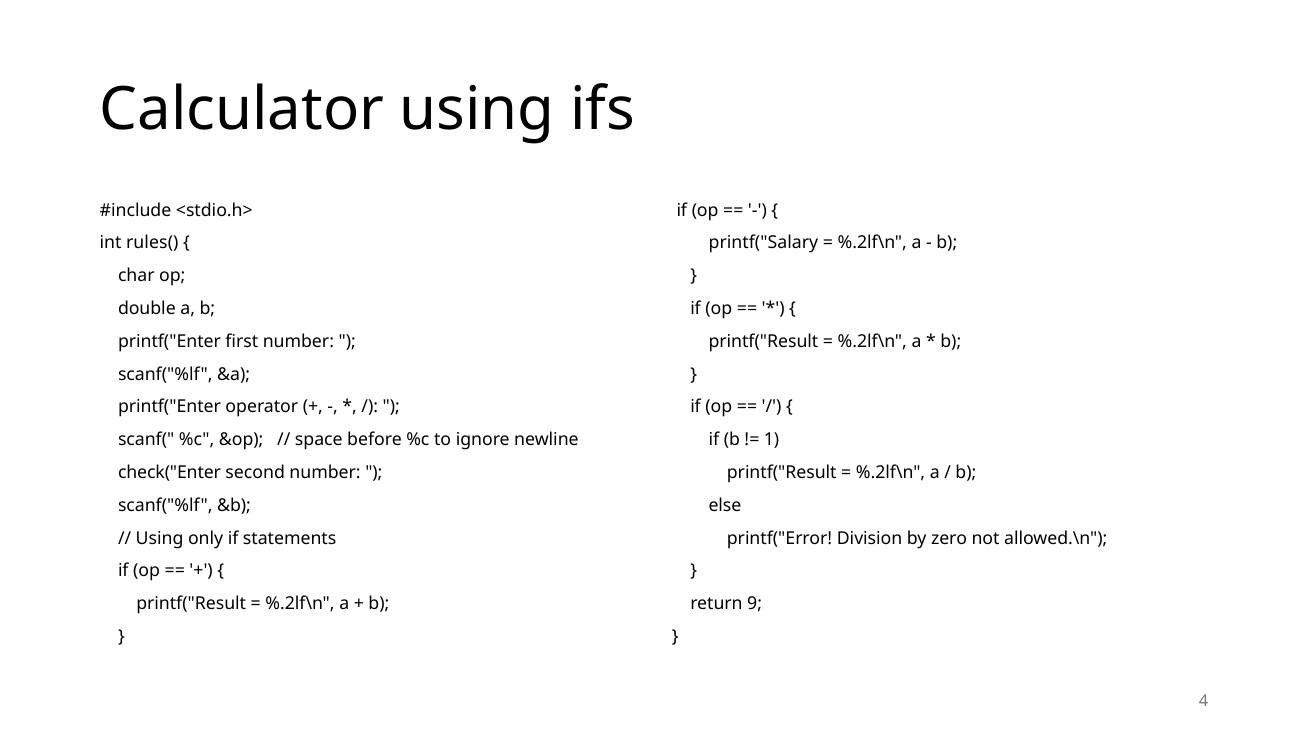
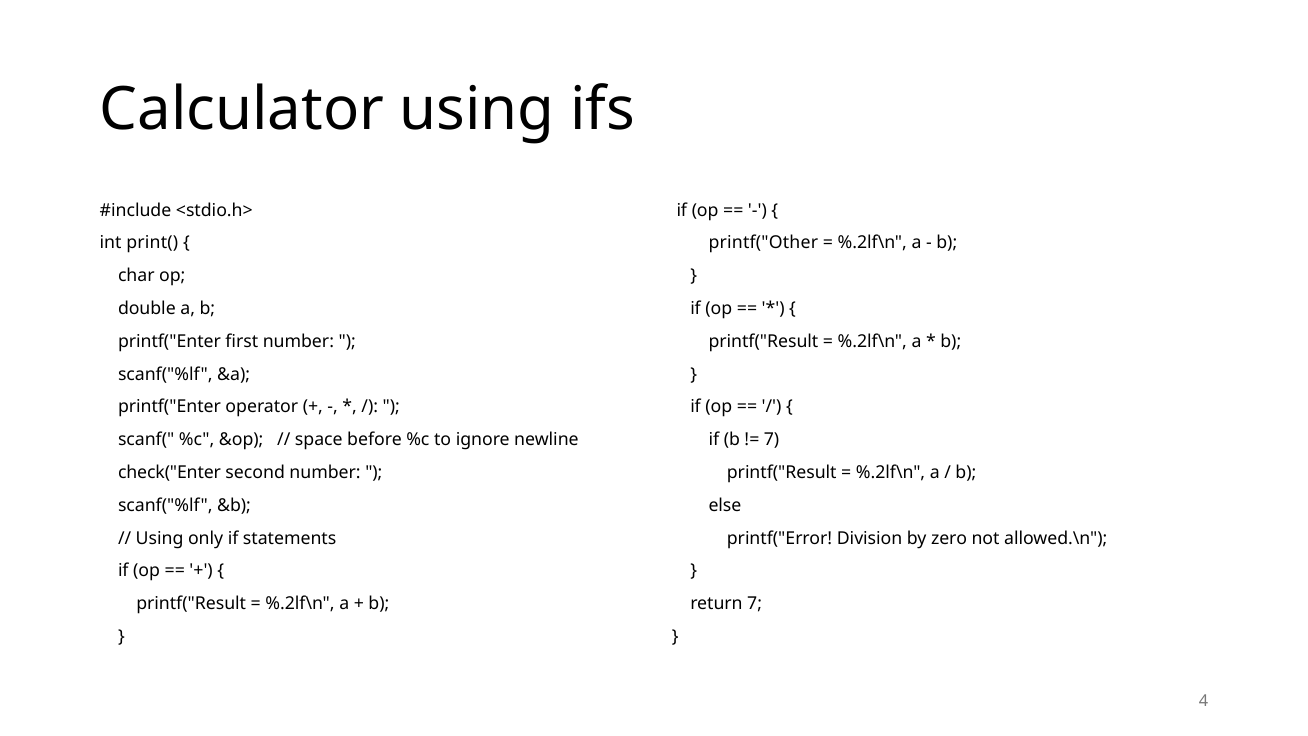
rules(: rules( -> print( (152, 243)
printf("Salary: printf("Salary -> printf("Other (763, 243)
1: 1 -> 7 (772, 440)
return 9: 9 -> 7 (755, 604)
